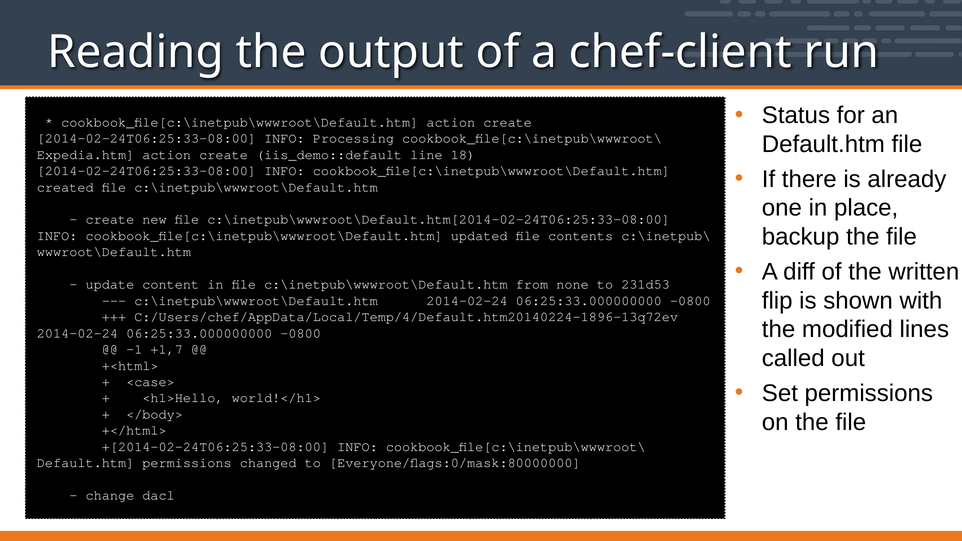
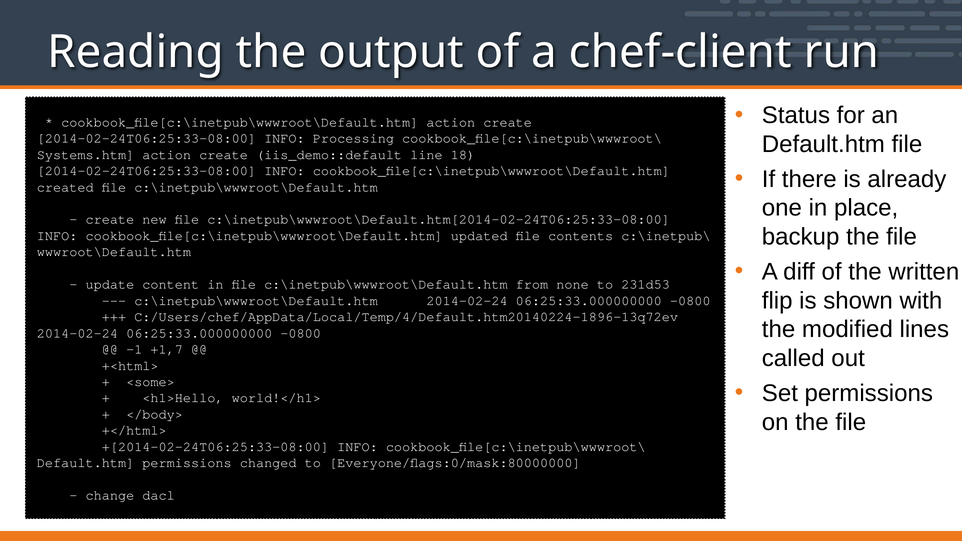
Expedia.htm: Expedia.htm -> Systems.htm (86, 155)
<case>: <case> -> <some> (150, 382)
